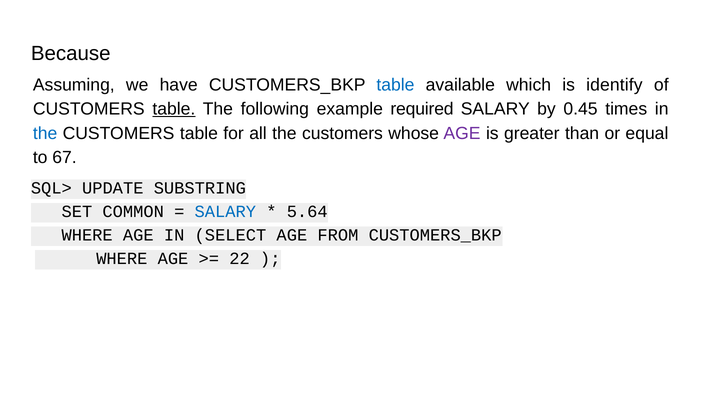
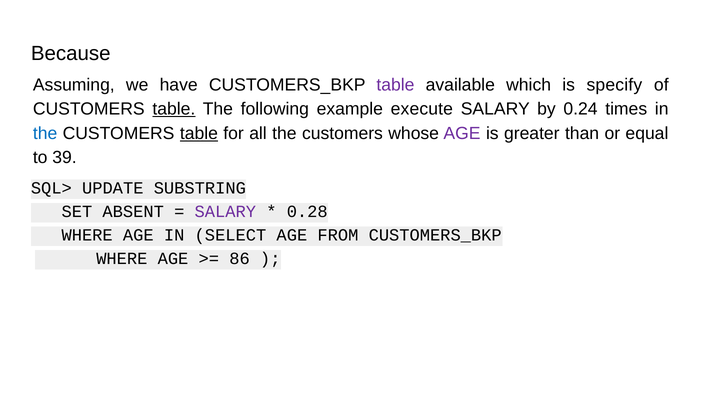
table colour: blue -> purple (395, 85)
identify: identify -> specify (614, 85)
required: required -> execute (422, 109)
0.45: 0.45 -> 0.24 (580, 109)
table underline: none -> present (199, 133)
67: 67 -> 39 (65, 158)
COMMON: COMMON -> ABSENT (133, 212)
SALARY colour: blue -> purple (225, 212)
5.64: 5.64 -> 0.28 (307, 212)
22: 22 -> 86 (240, 259)
